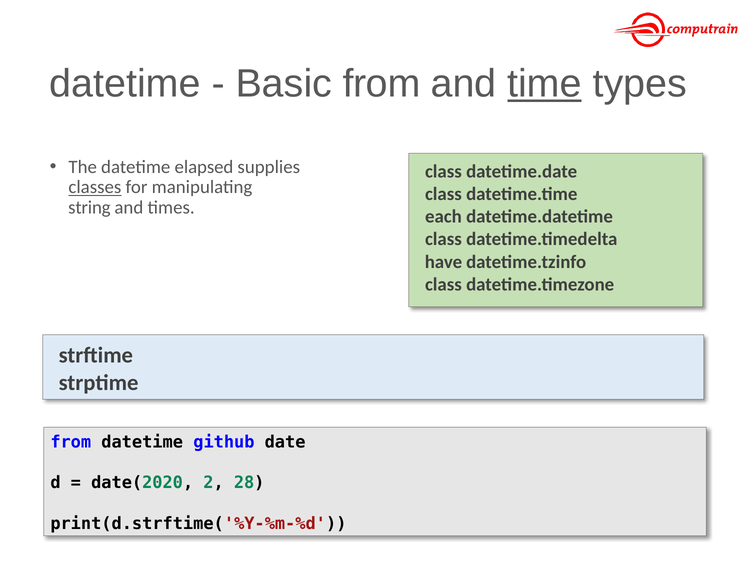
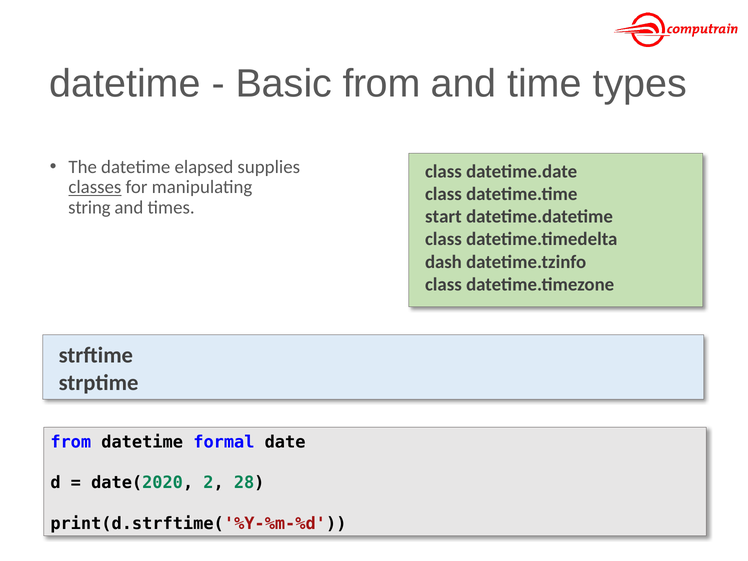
time underline: present -> none (545, 84)
each: each -> start (443, 217)
have: have -> dash (443, 262)
github: github -> formal (224, 442)
